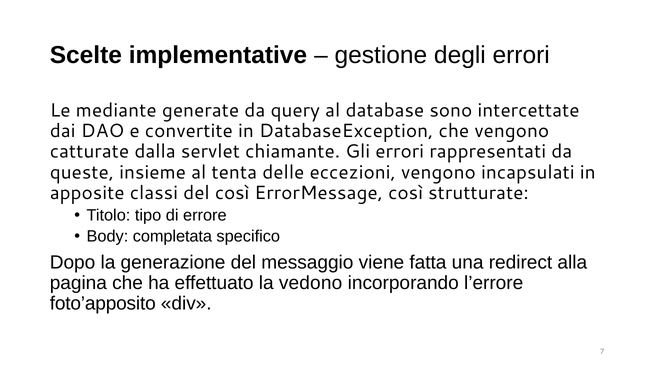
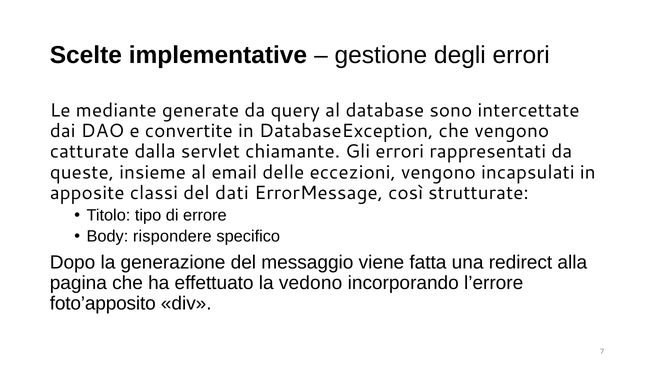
tenta: tenta -> email (234, 172)
del così: così -> dati (232, 193)
completata: completata -> rispondere (172, 236)
